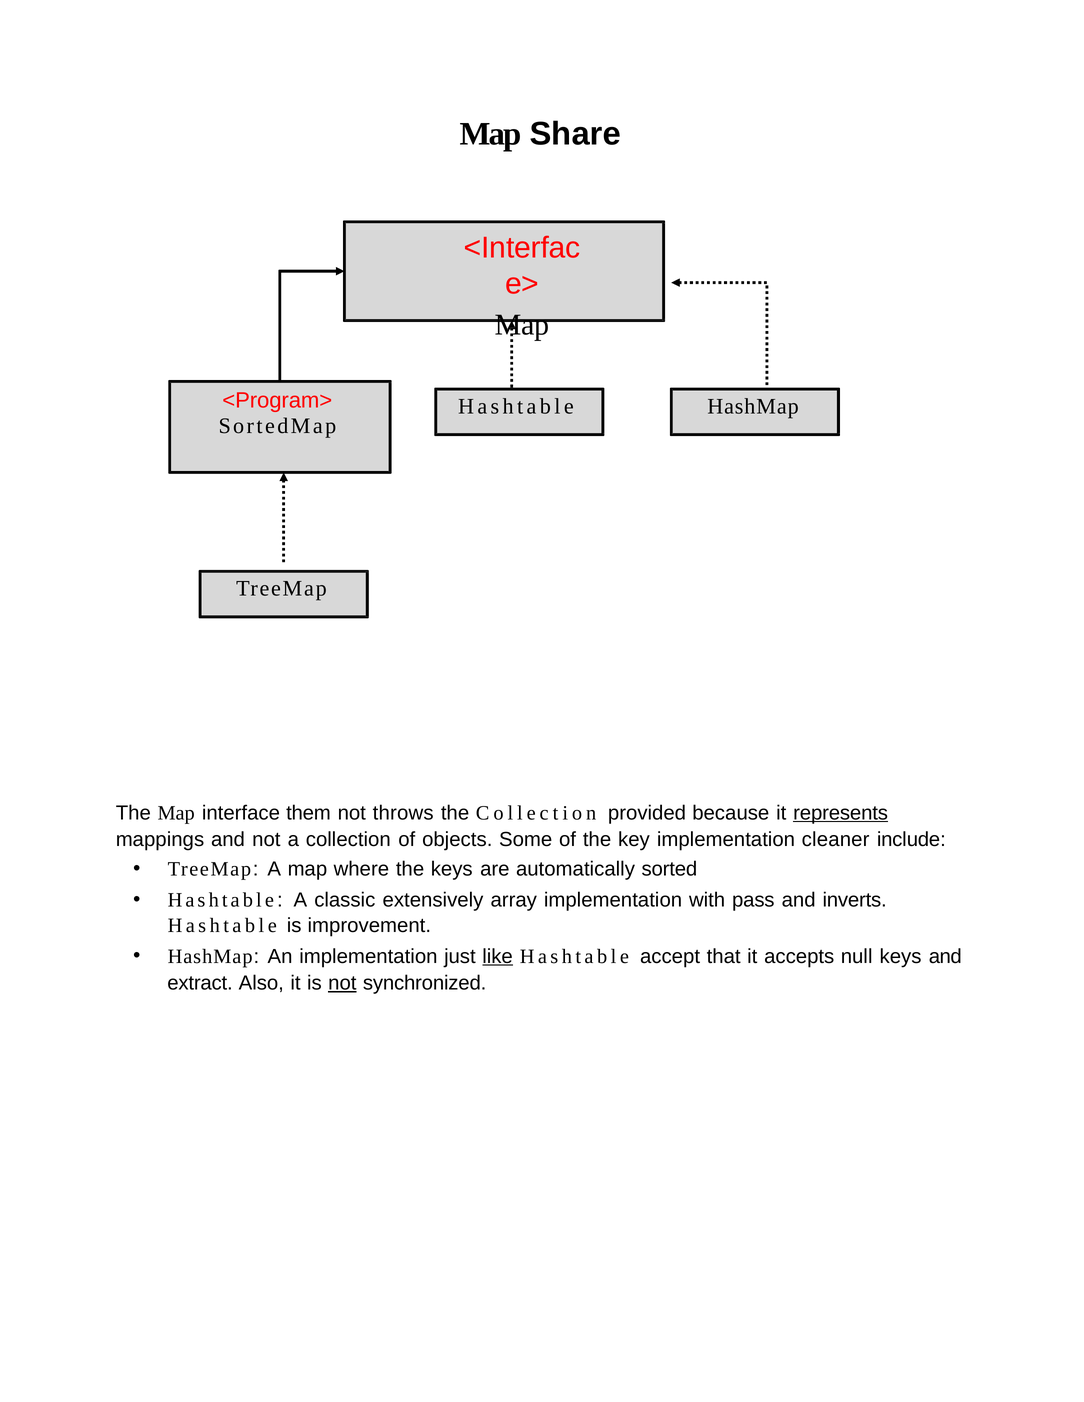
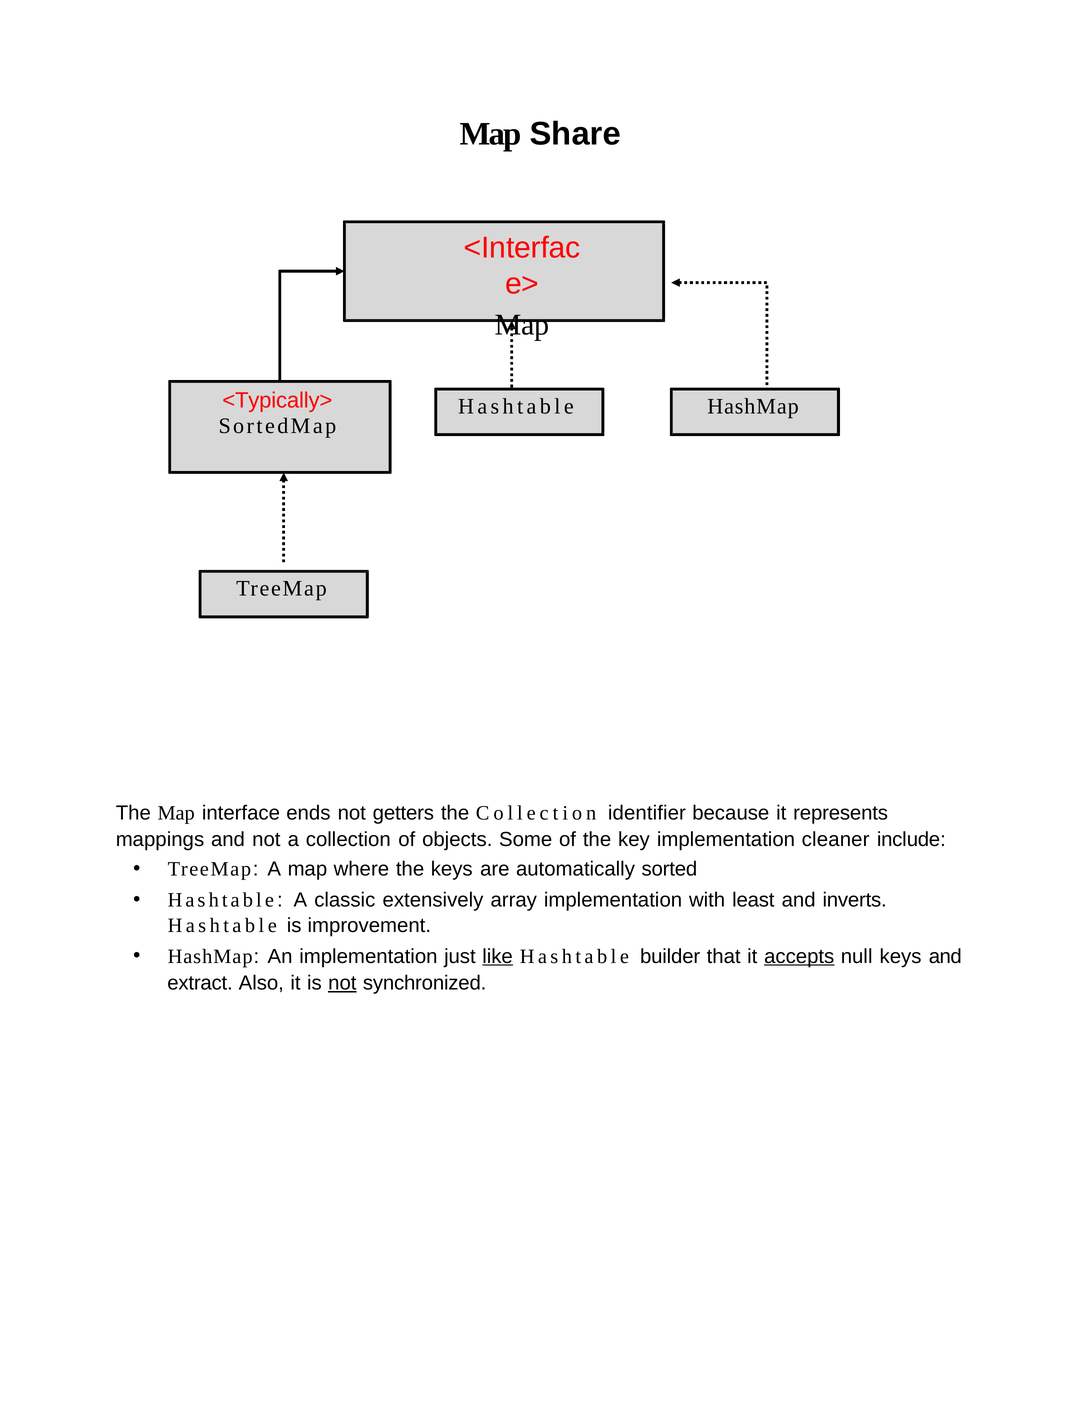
<Program>: <Program> -> <Typically> (277, 400)
them: them -> ends (308, 813)
throws: throws -> getters (403, 813)
provided: provided -> identifier (647, 813)
represents underline: present -> none (841, 813)
pass: pass -> least (753, 900)
accept: accept -> builder (670, 957)
accepts underline: none -> present (799, 957)
